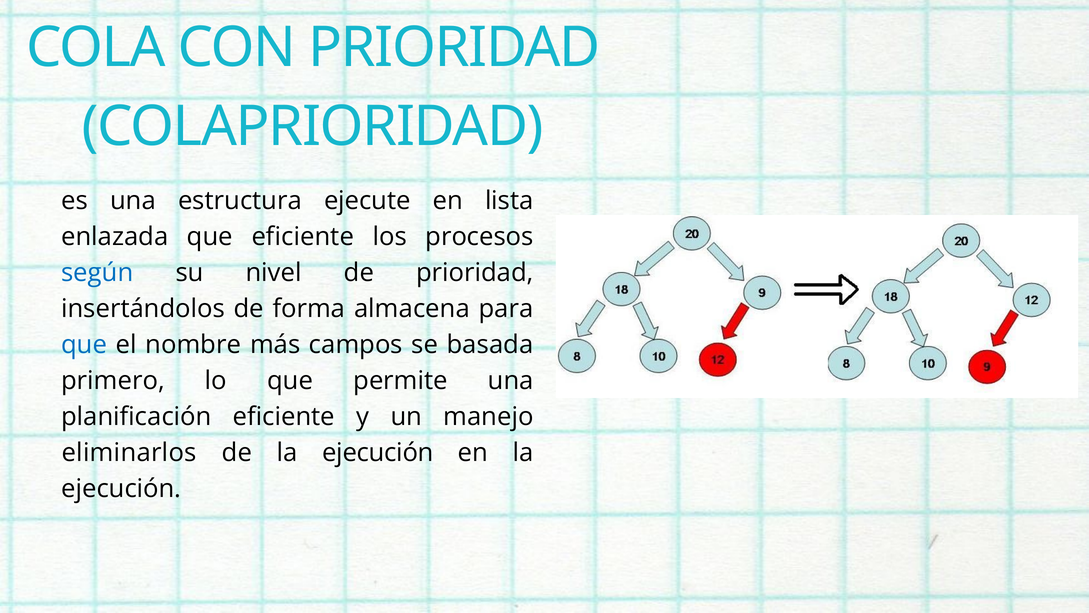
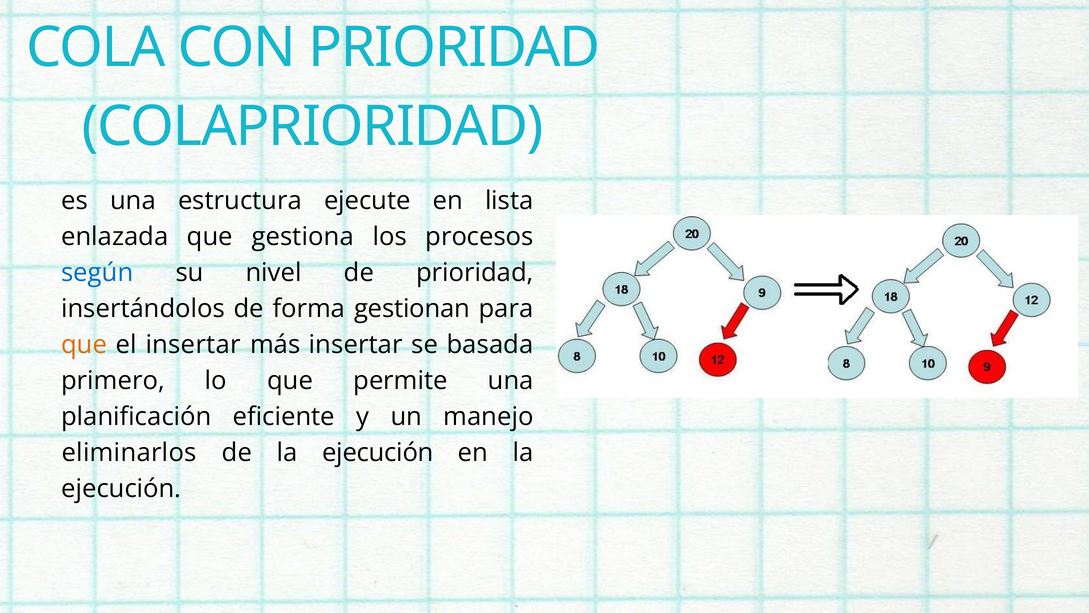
que eficiente: eficiente -> gestiona (303, 236)
almacena: almacena -> gestionan (412, 308)
que colour: blue -> orange (84, 344)
el nombre: nombre -> insertar (193, 344)
más campos: campos -> insertar (356, 344)
